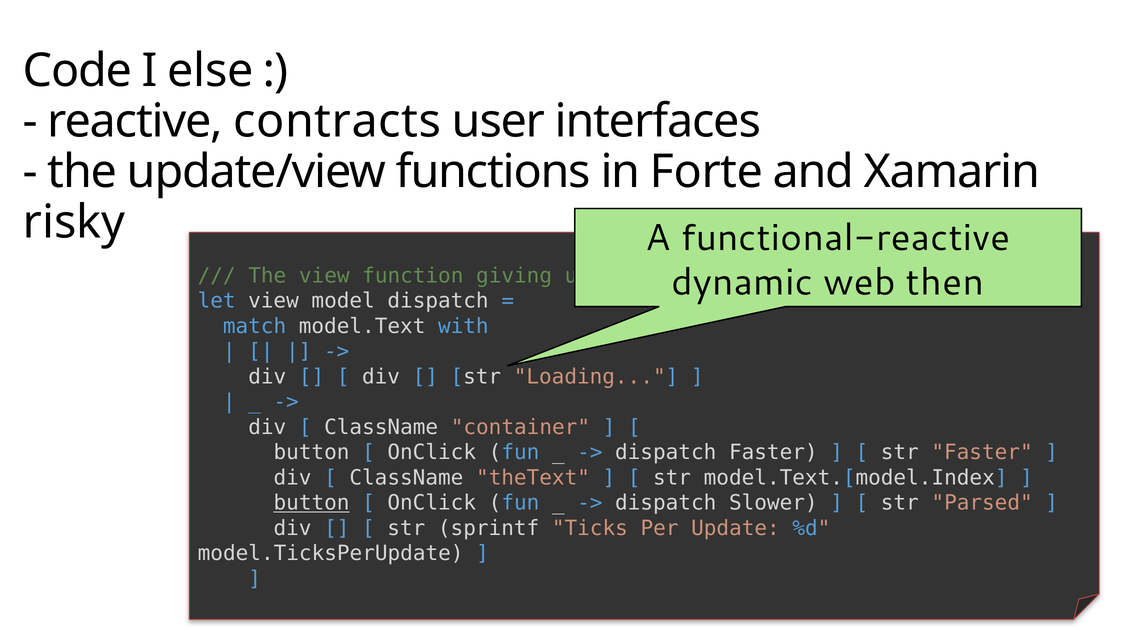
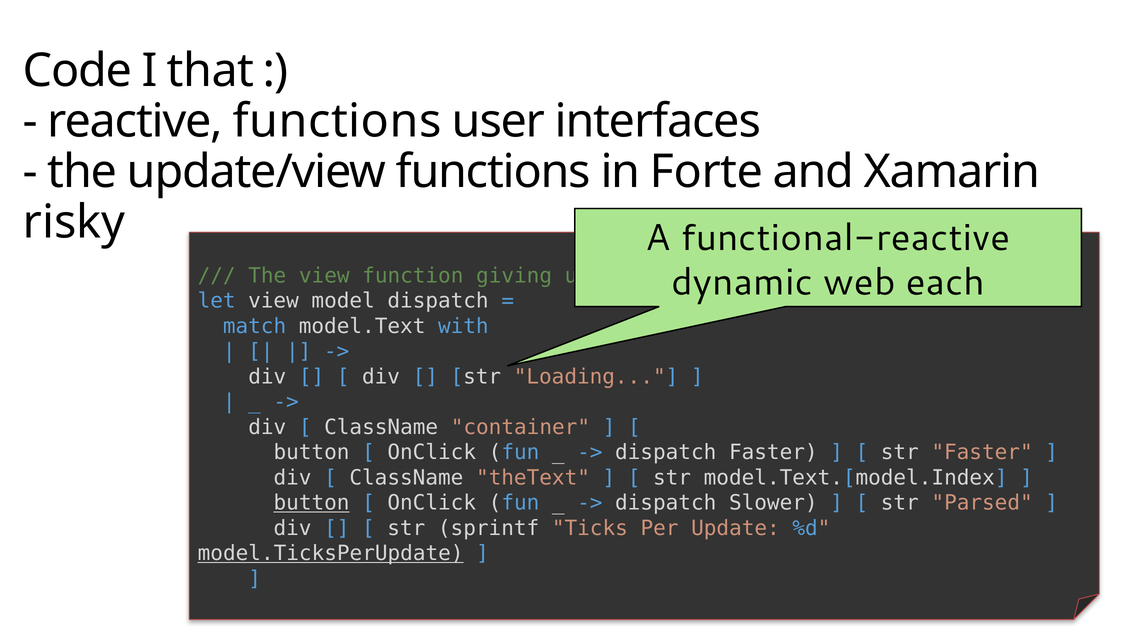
else: else -> that (210, 71)
reactive contracts: contracts -> functions (337, 121)
then: then -> each (945, 283)
model.TicksPerUpdate underline: none -> present (331, 554)
